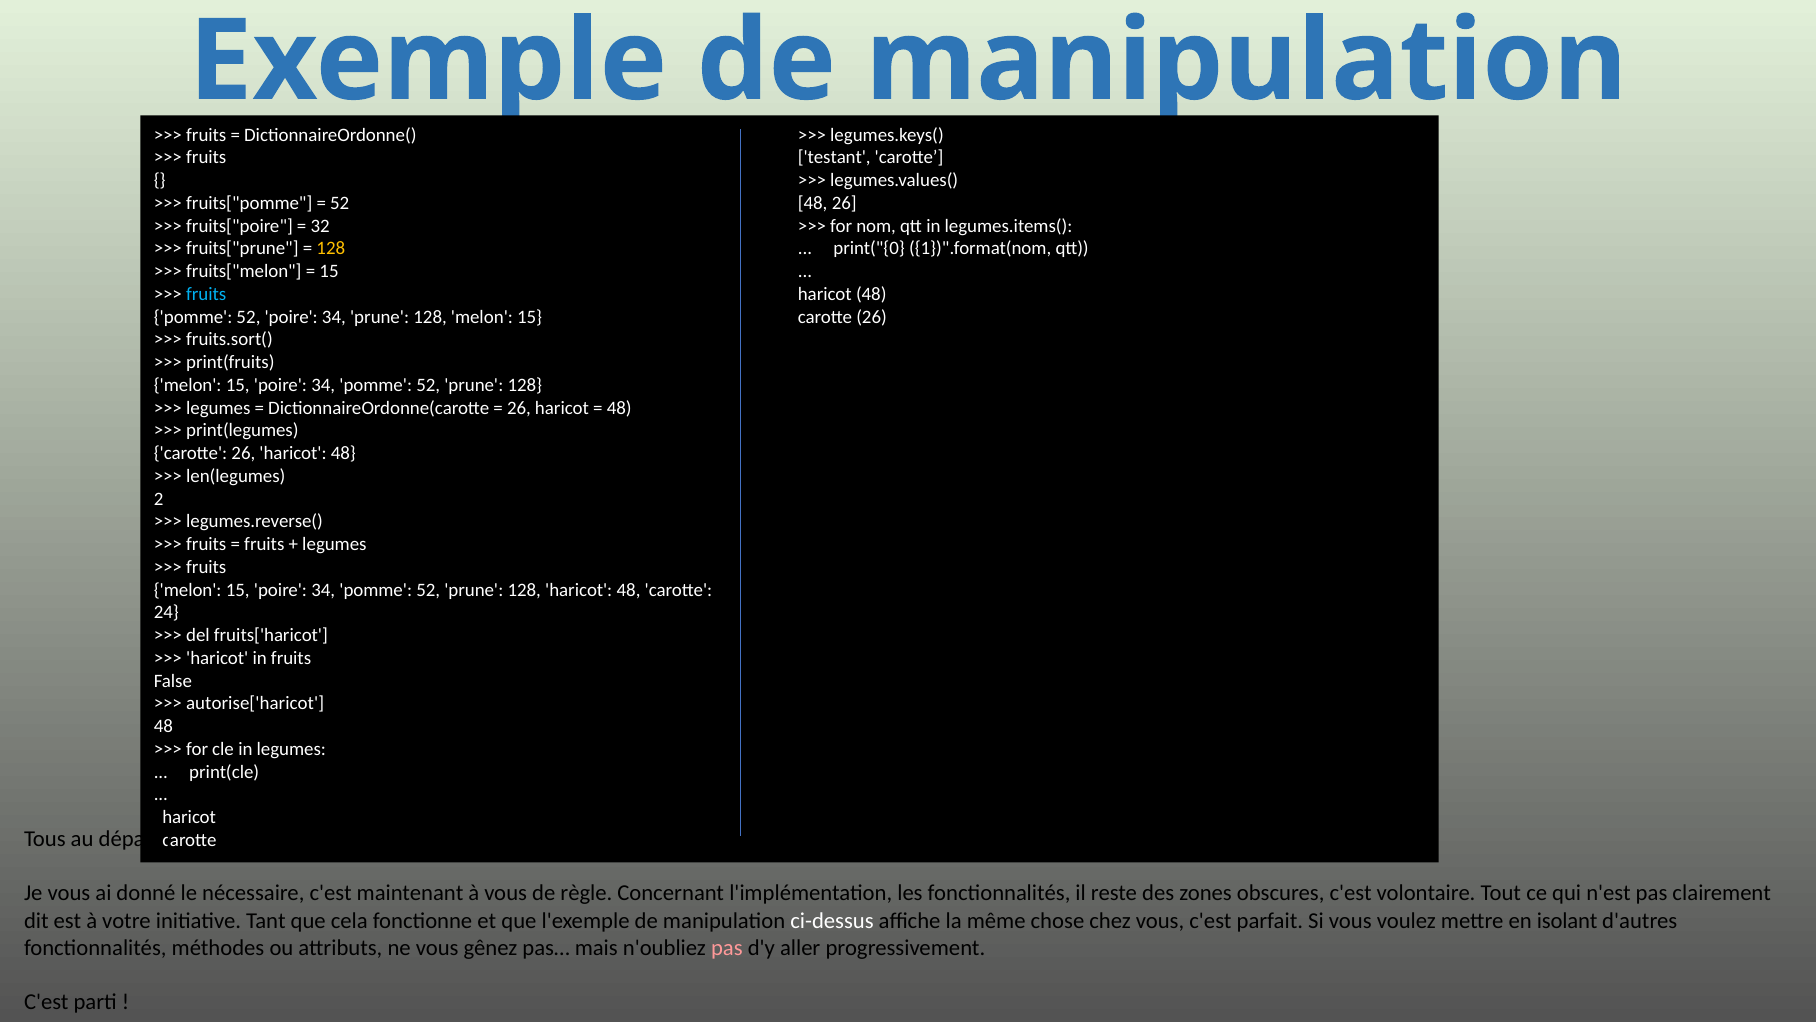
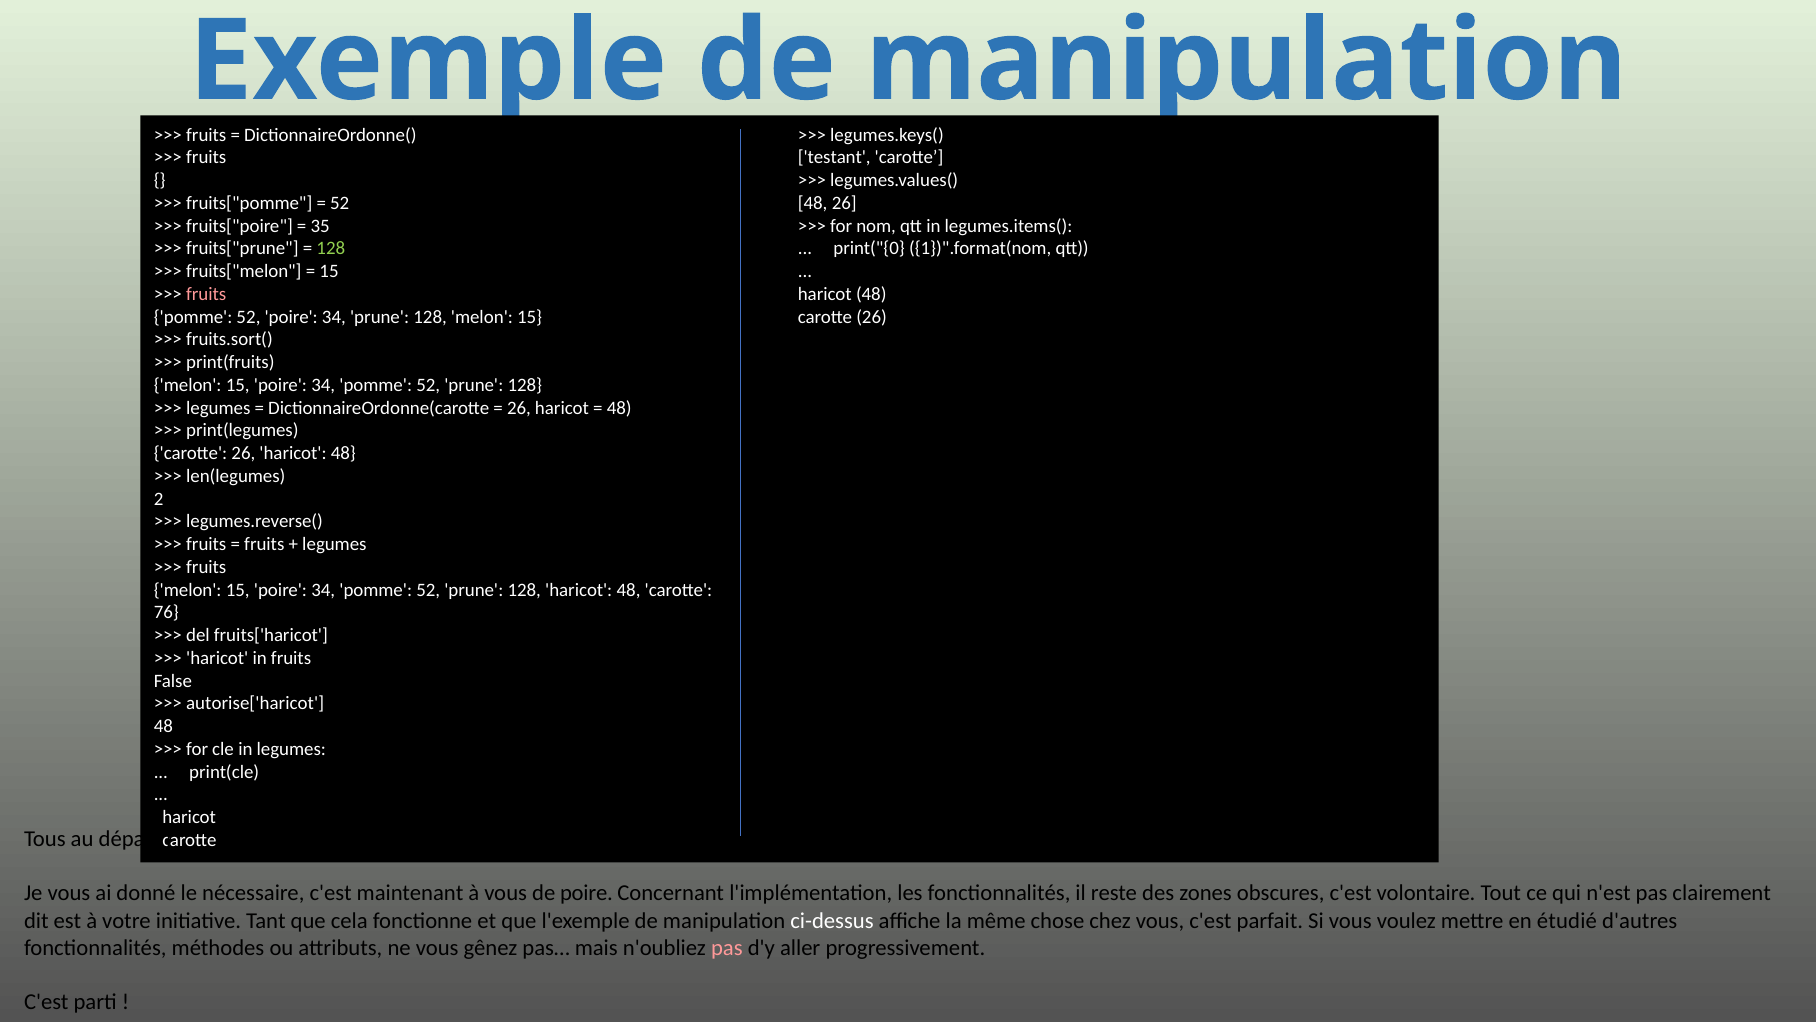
32: 32 -> 35 (320, 226)
128 colour: yellow -> light green (331, 248)
fruits colour: light blue -> pink (206, 294)
24: 24 -> 76 (166, 612)
de règle: règle -> poire (586, 893)
isolant: isolant -> étudié (1567, 920)
